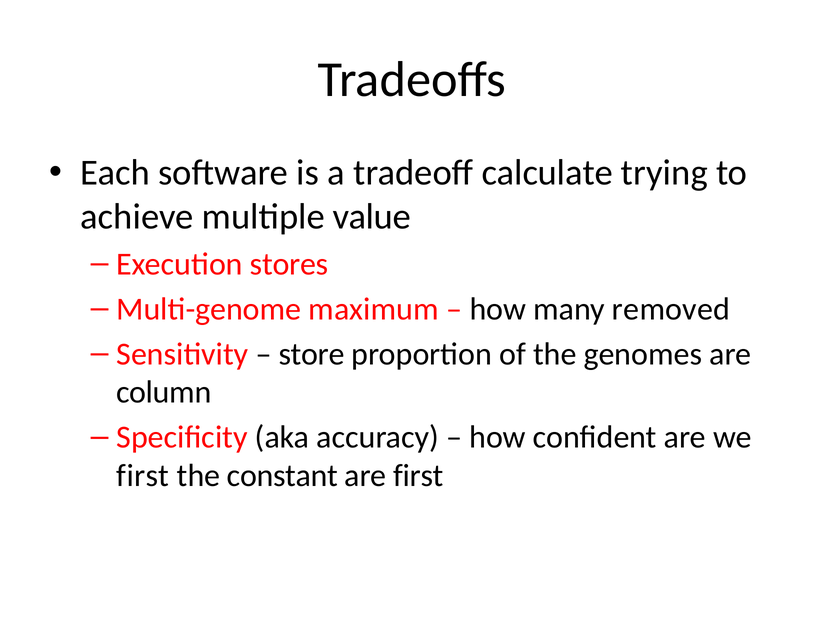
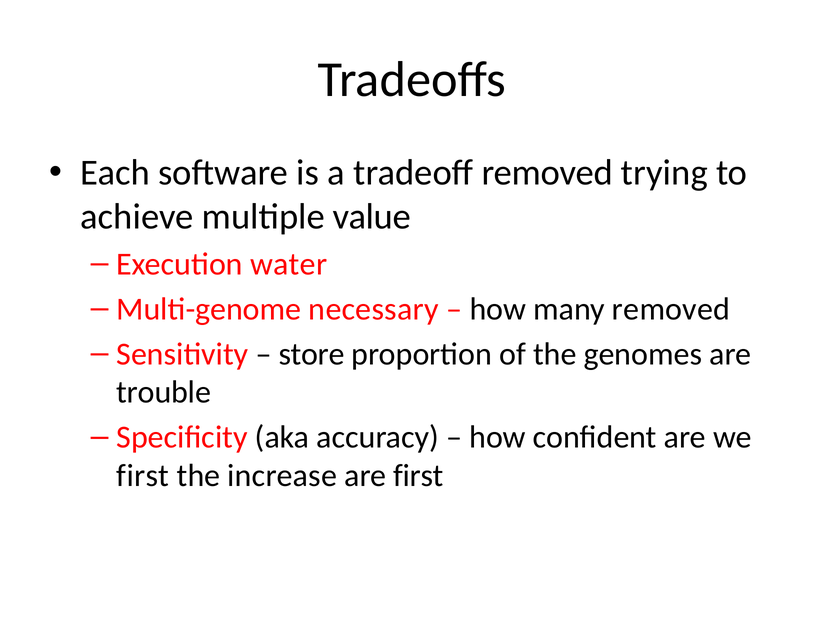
tradeoff calculate: calculate -> removed (547, 173)
stores: stores -> water (289, 264)
maximum: maximum -> necessary (374, 309)
column: column -> trouble (164, 392)
constant: constant -> increase (282, 476)
